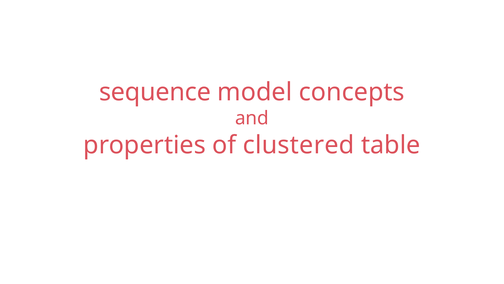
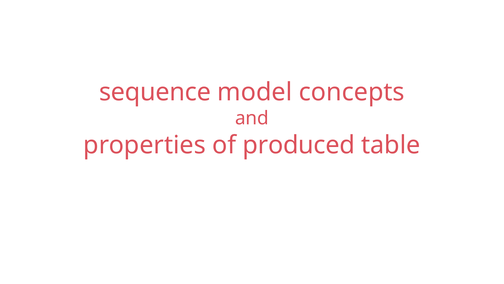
clustered: clustered -> produced (299, 145)
